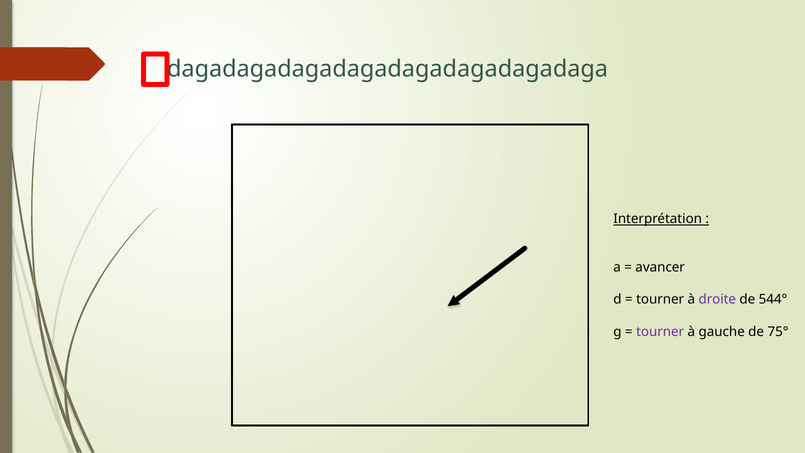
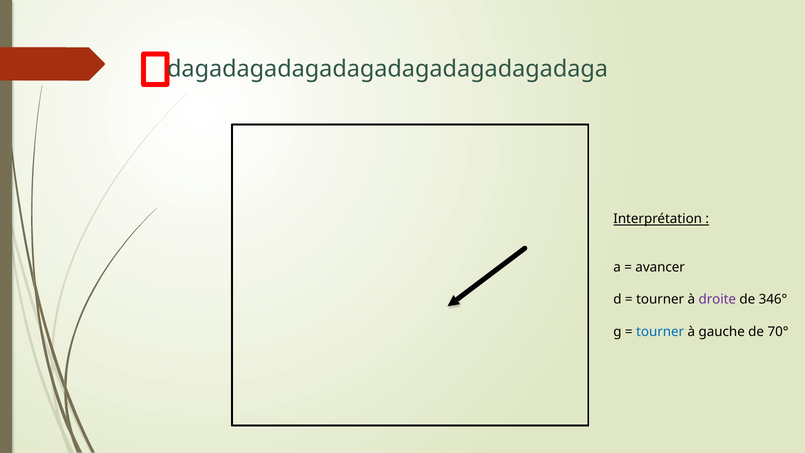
544°: 544° -> 346° (773, 299)
tourner colour: purple -> blue (660, 331)
75°: 75° -> 70° (778, 331)
